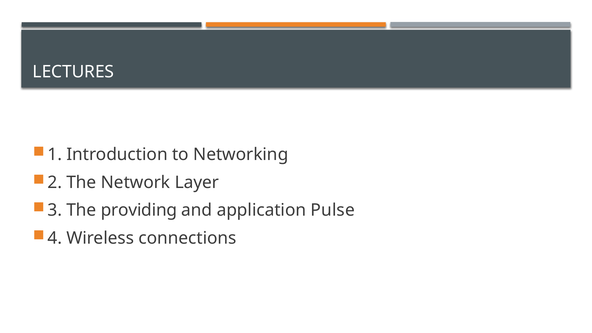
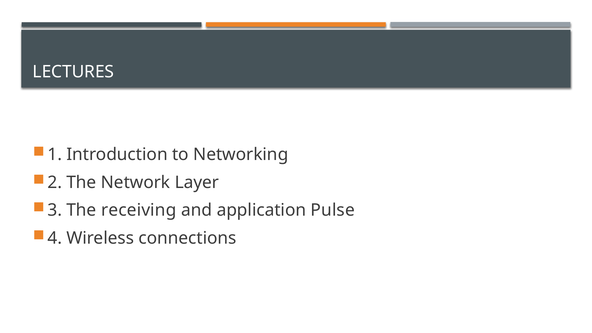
providing: providing -> receiving (139, 210)
